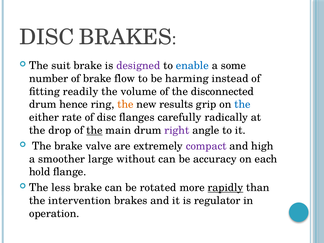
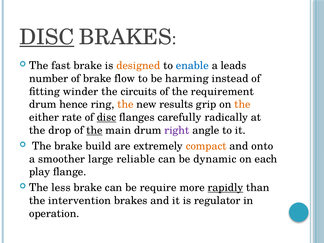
DISC underline: none -> present (47, 37)
suit: suit -> fast (61, 66)
designed colour: purple -> orange (138, 66)
some: some -> leads (233, 66)
readily: readily -> winder (81, 91)
volume: volume -> circuits (139, 91)
disconnected: disconnected -> requirement (222, 91)
the colour: blue -> orange (242, 104)
disc underline: none -> present (106, 117)
valve: valve -> build (98, 146)
compact colour: purple -> orange (206, 146)
high: high -> onto (262, 146)
without: without -> reliable (136, 159)
accuracy: accuracy -> dynamic (215, 159)
hold: hold -> play (40, 172)
rotated: rotated -> require (158, 188)
